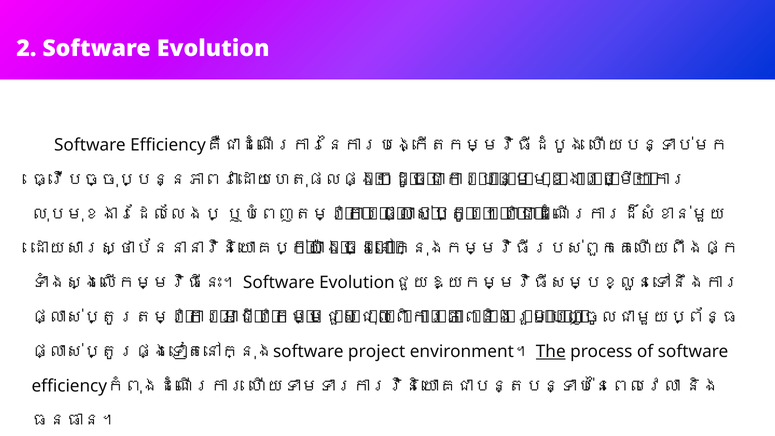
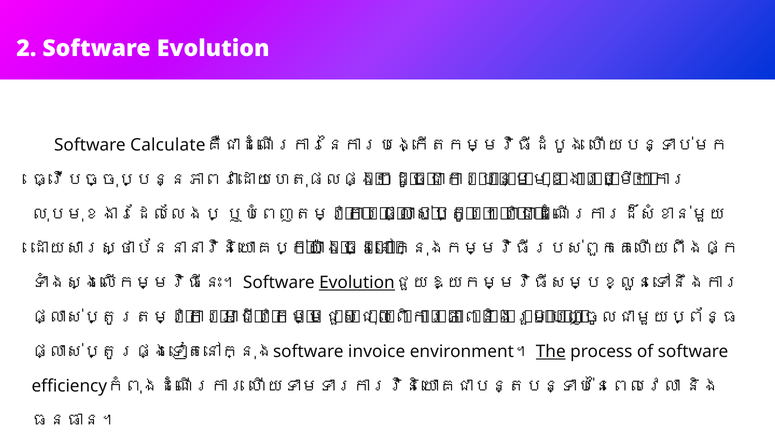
Efficiency: Efficiency -> Calculate (168, 145)
Evolution underline: none -> present (357, 283)
project: project -> invoice (377, 351)
